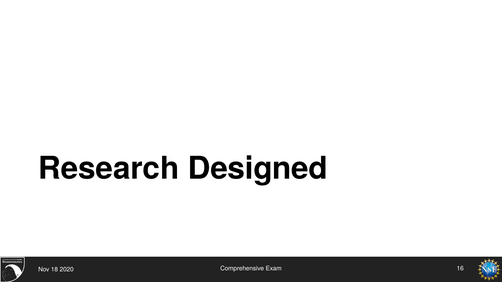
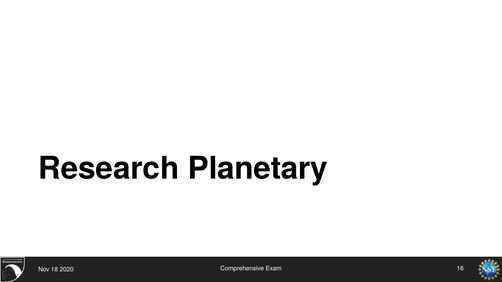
Designed: Designed -> Planetary (258, 169)
